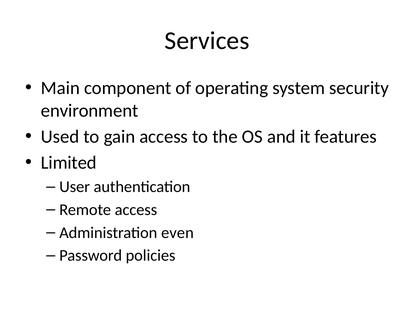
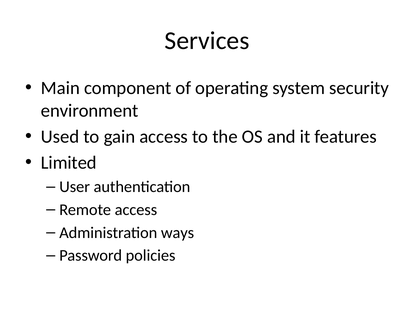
even: even -> ways (178, 233)
